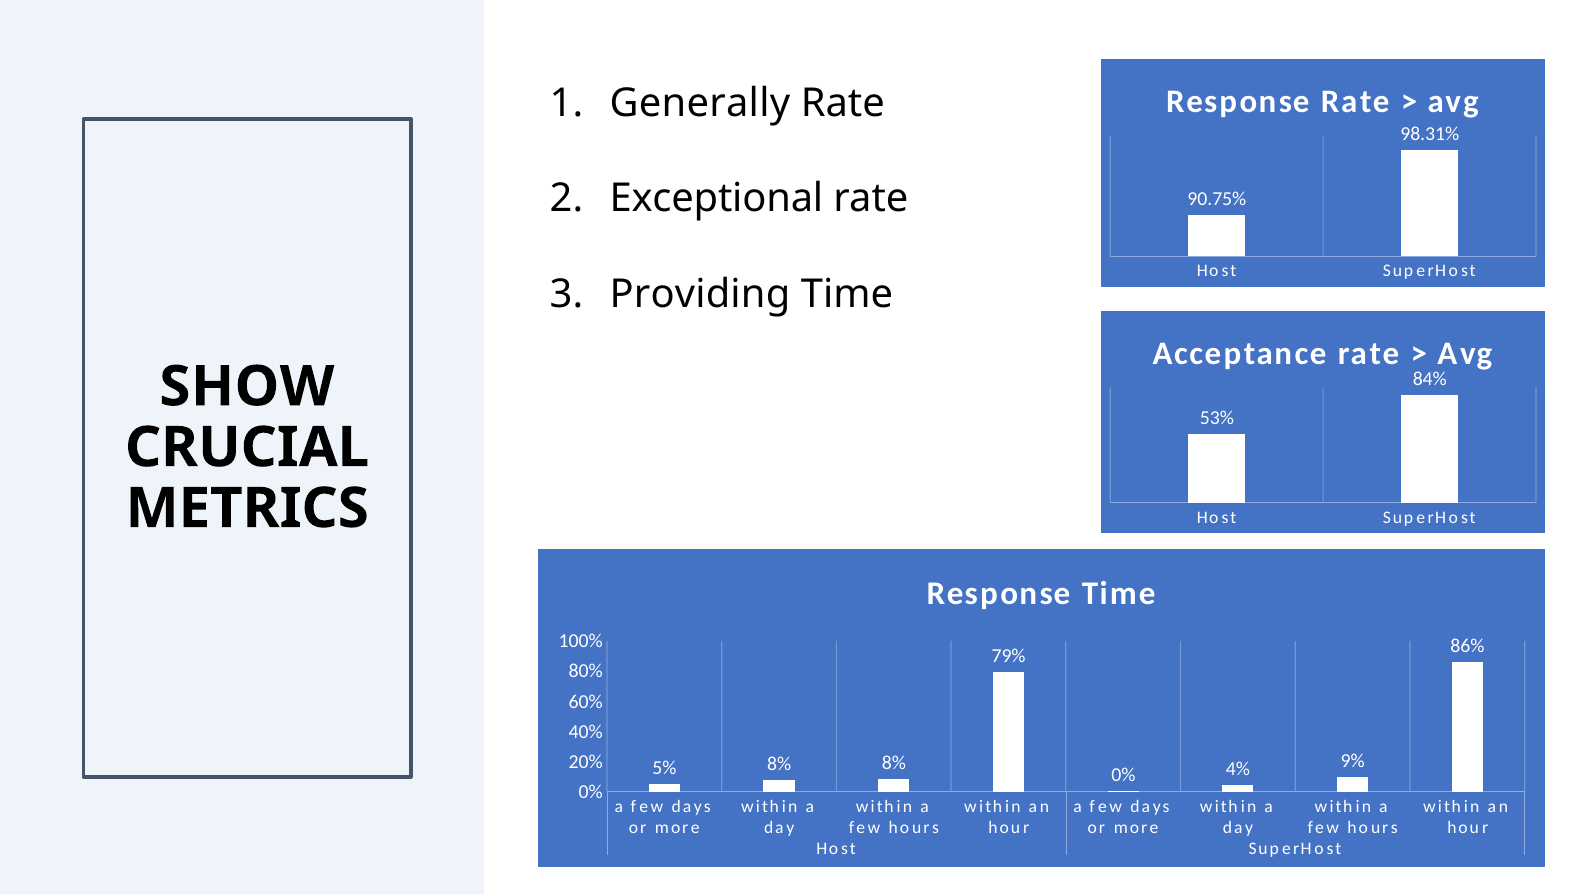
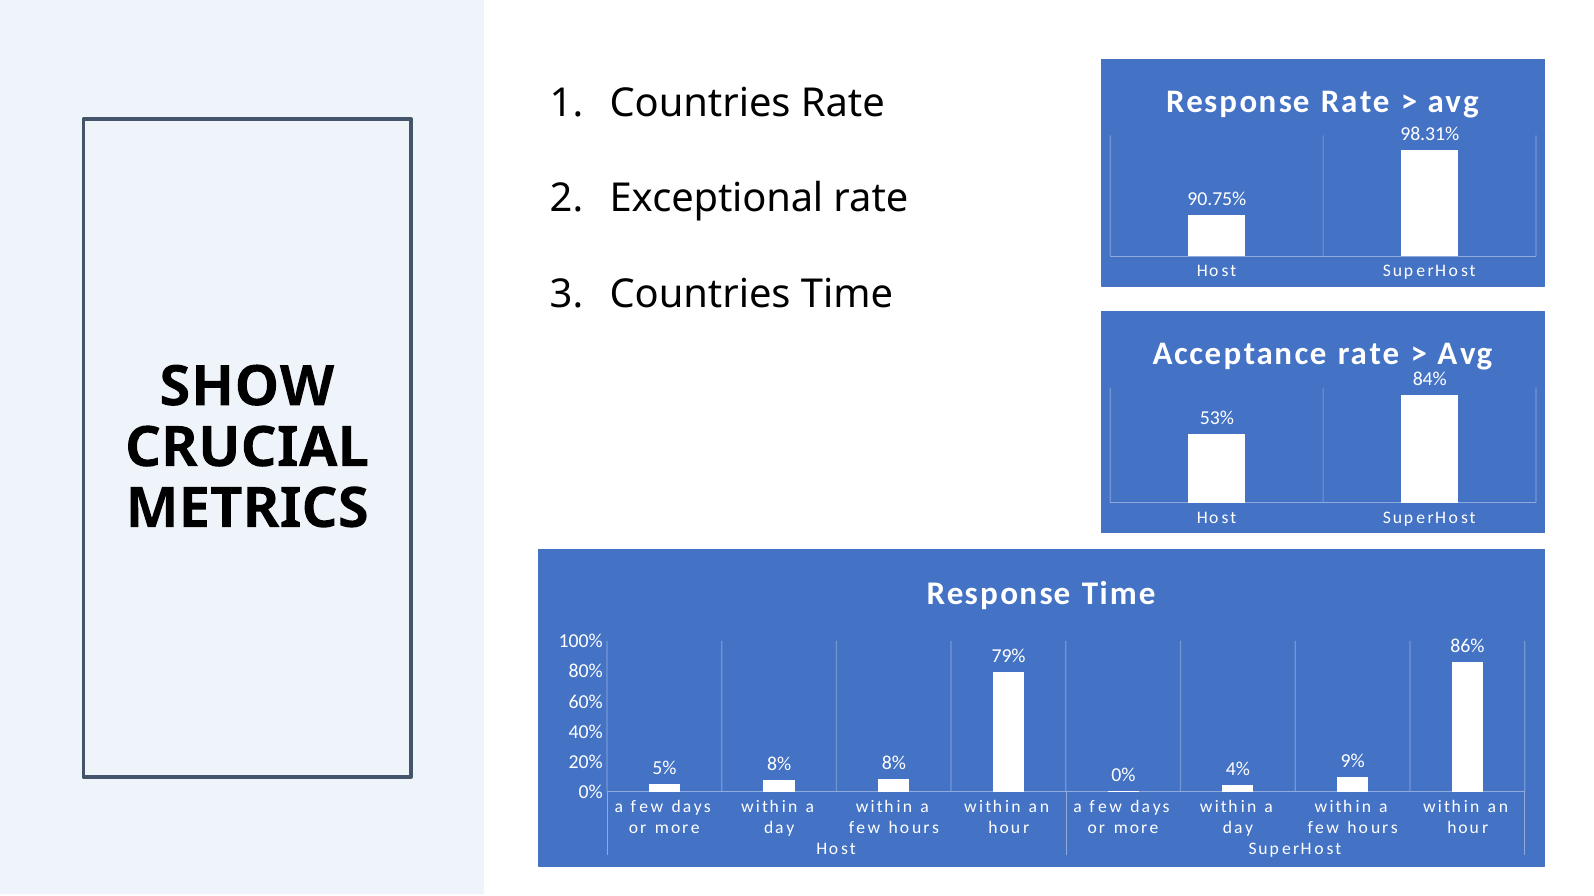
Generally: Generally -> Countries (700, 103)
Providing: Providing -> Countries (700, 295)
